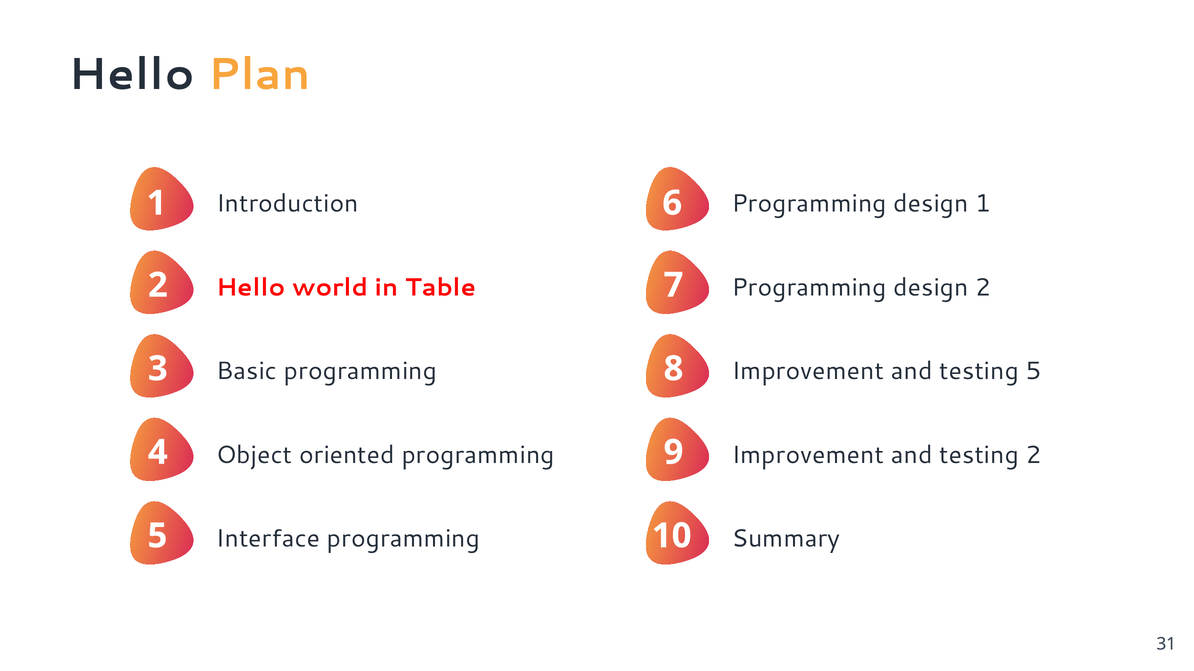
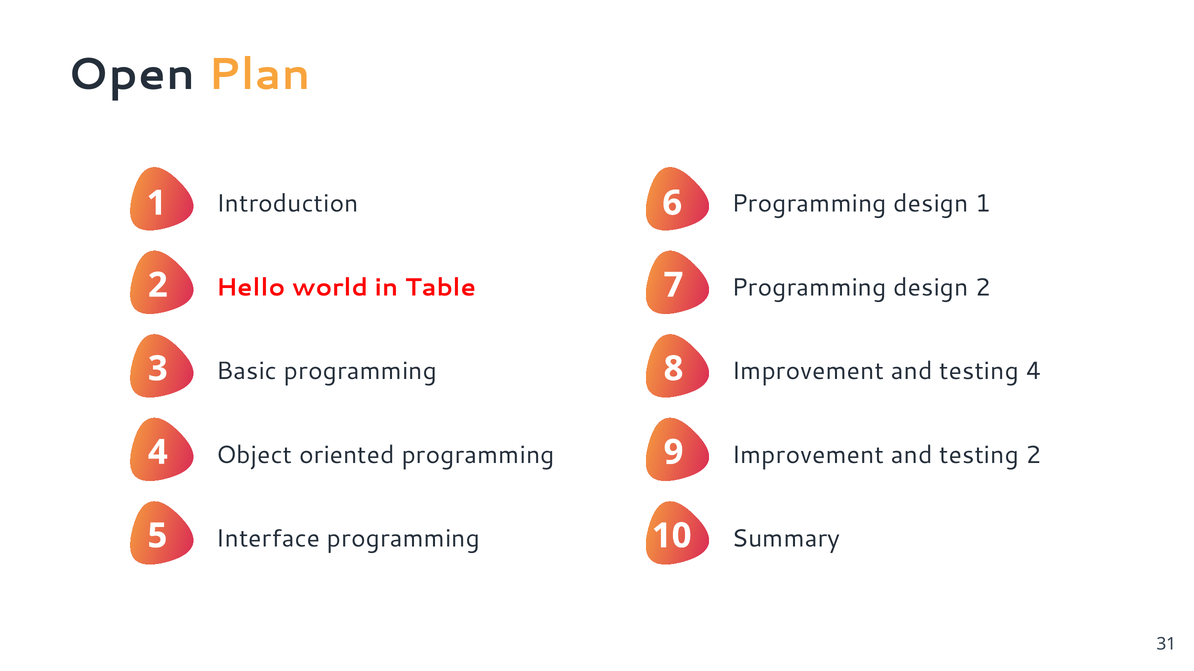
Hello: Hello -> Open (131, 74)
testing 5: 5 -> 4 (1034, 372)
